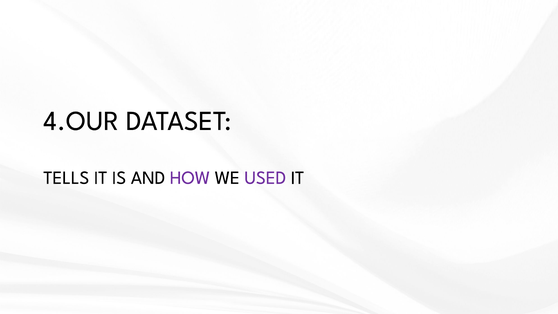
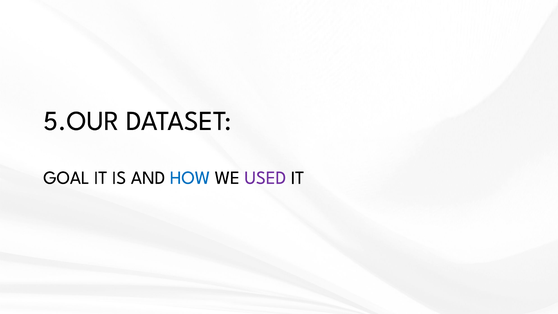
4.OUR: 4.OUR -> 5.OUR (81, 121)
TELLS: TELLS -> GOAL (66, 178)
HOW colour: purple -> blue (190, 178)
